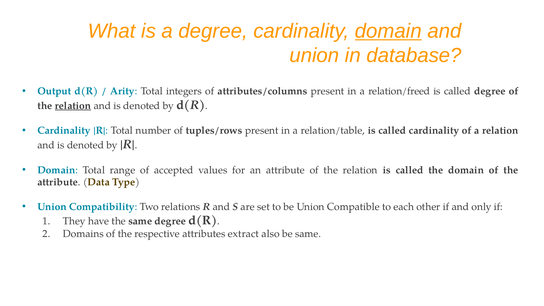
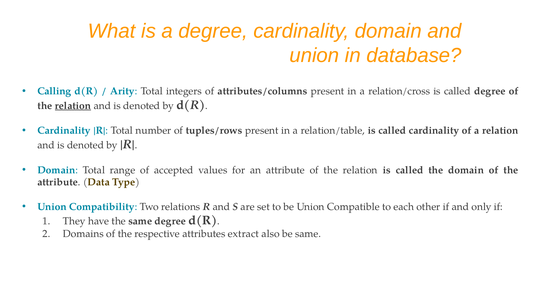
domain underline: present -> none (388, 31)
Output: Output -> Calling (54, 91)
relation/freed: relation/freed -> relation/cross (399, 91)
